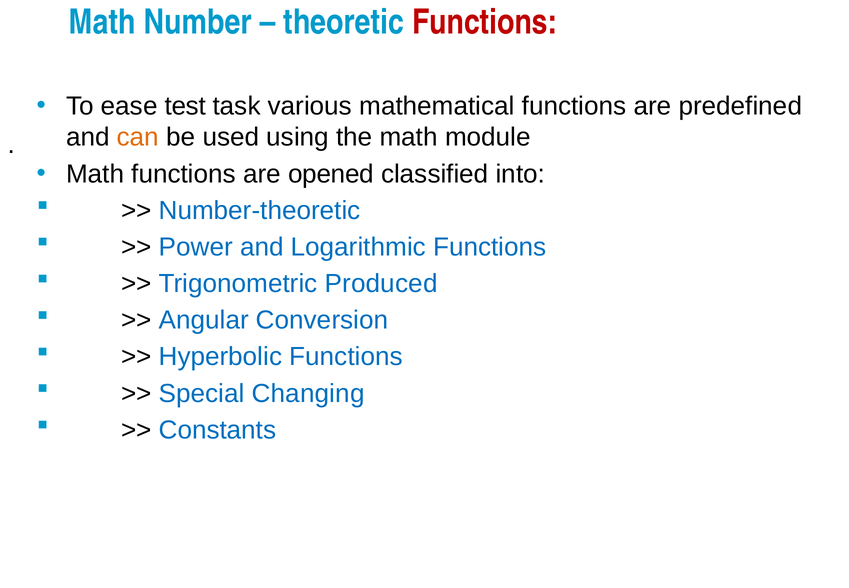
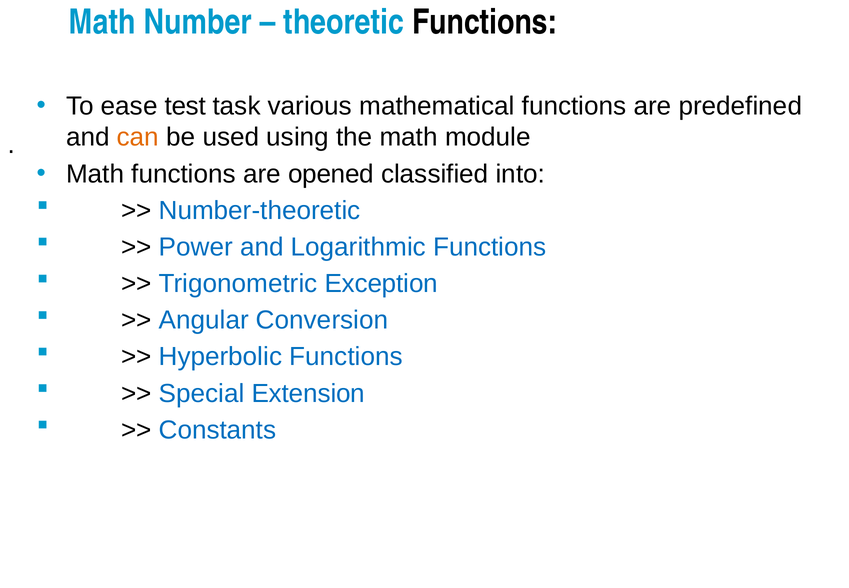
Functions colour: red -> black (485, 22)
Produced: Produced -> Exception (381, 284)
Changing: Changing -> Extension (308, 393)
